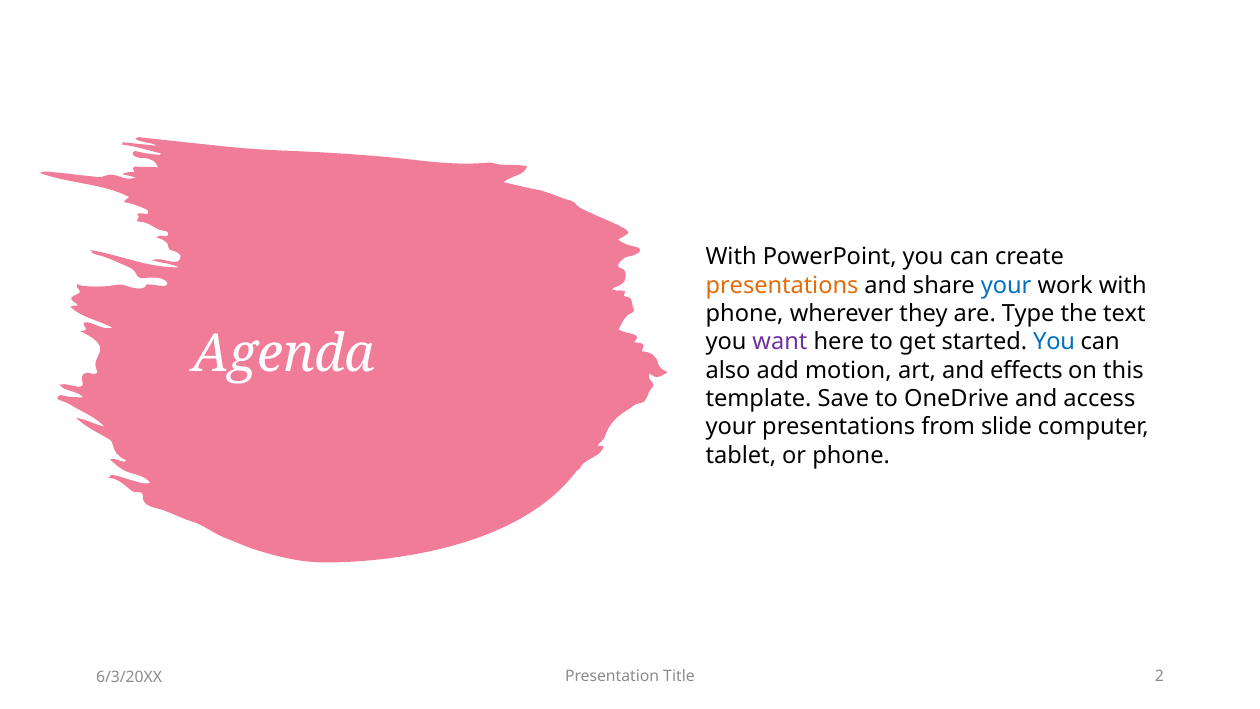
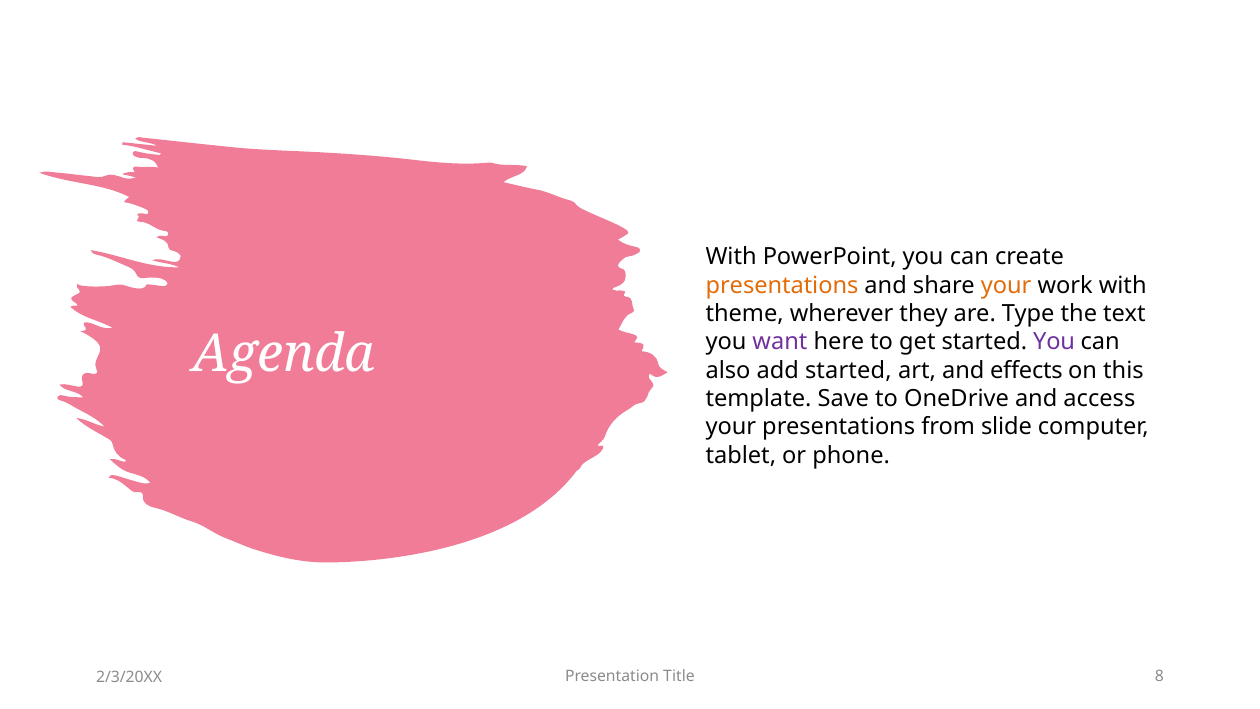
your colour: blue -> orange (1006, 285)
phone: phone -> theme (745, 313)
You colour: blue -> purple (1054, 342)
add motion: motion -> started (848, 370)
2: 2 -> 8 (1159, 676)
6/3/20XX: 6/3/20XX -> 2/3/20XX (129, 677)
